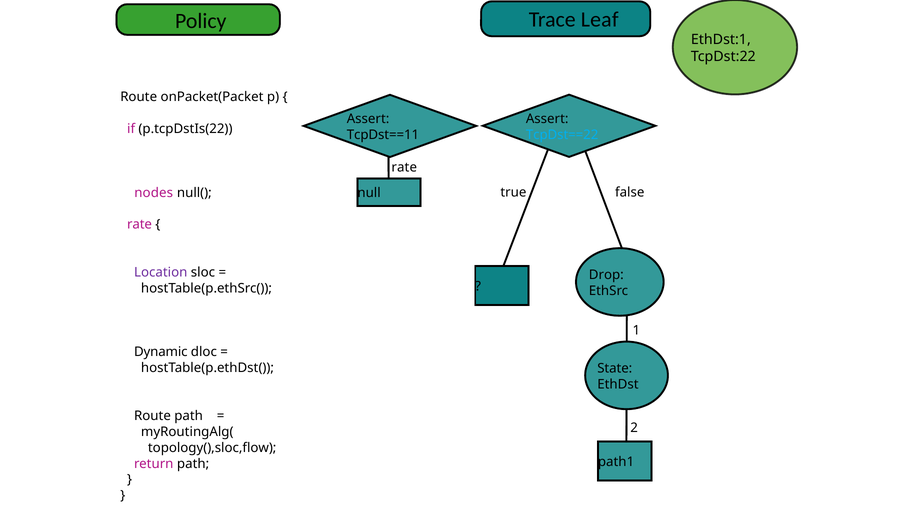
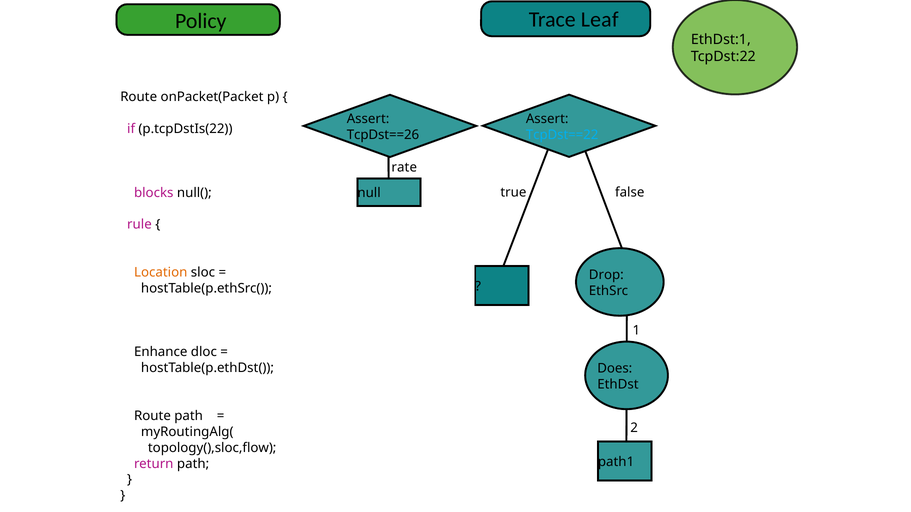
TcpDst==11: TcpDst==11 -> TcpDst==26 (383, 135)
nodes: nodes -> blocks (154, 193)
rate: rate -> rule (139, 225)
Location colour: purple -> orange (161, 273)
Dynamic: Dynamic -> Enhance (161, 352)
State: State -> Does (615, 369)
